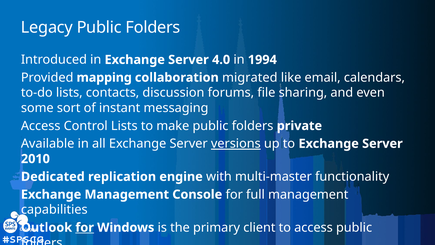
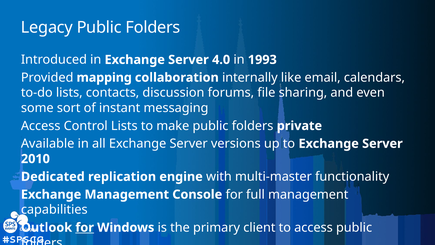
1994: 1994 -> 1993 (262, 60)
migrated: migrated -> internally (250, 77)
versions underline: present -> none (236, 143)
